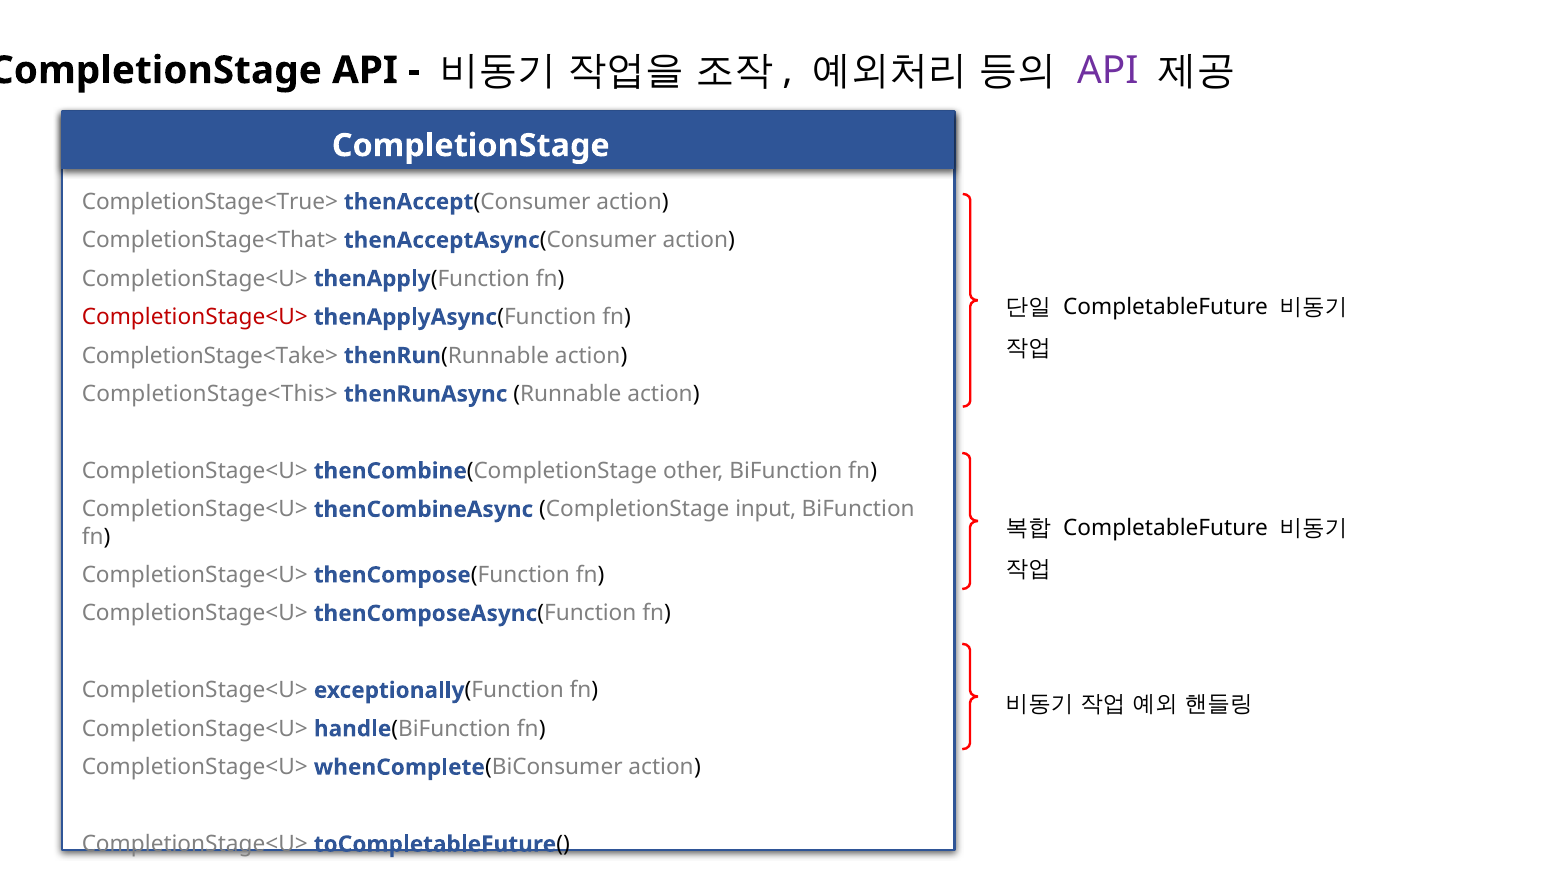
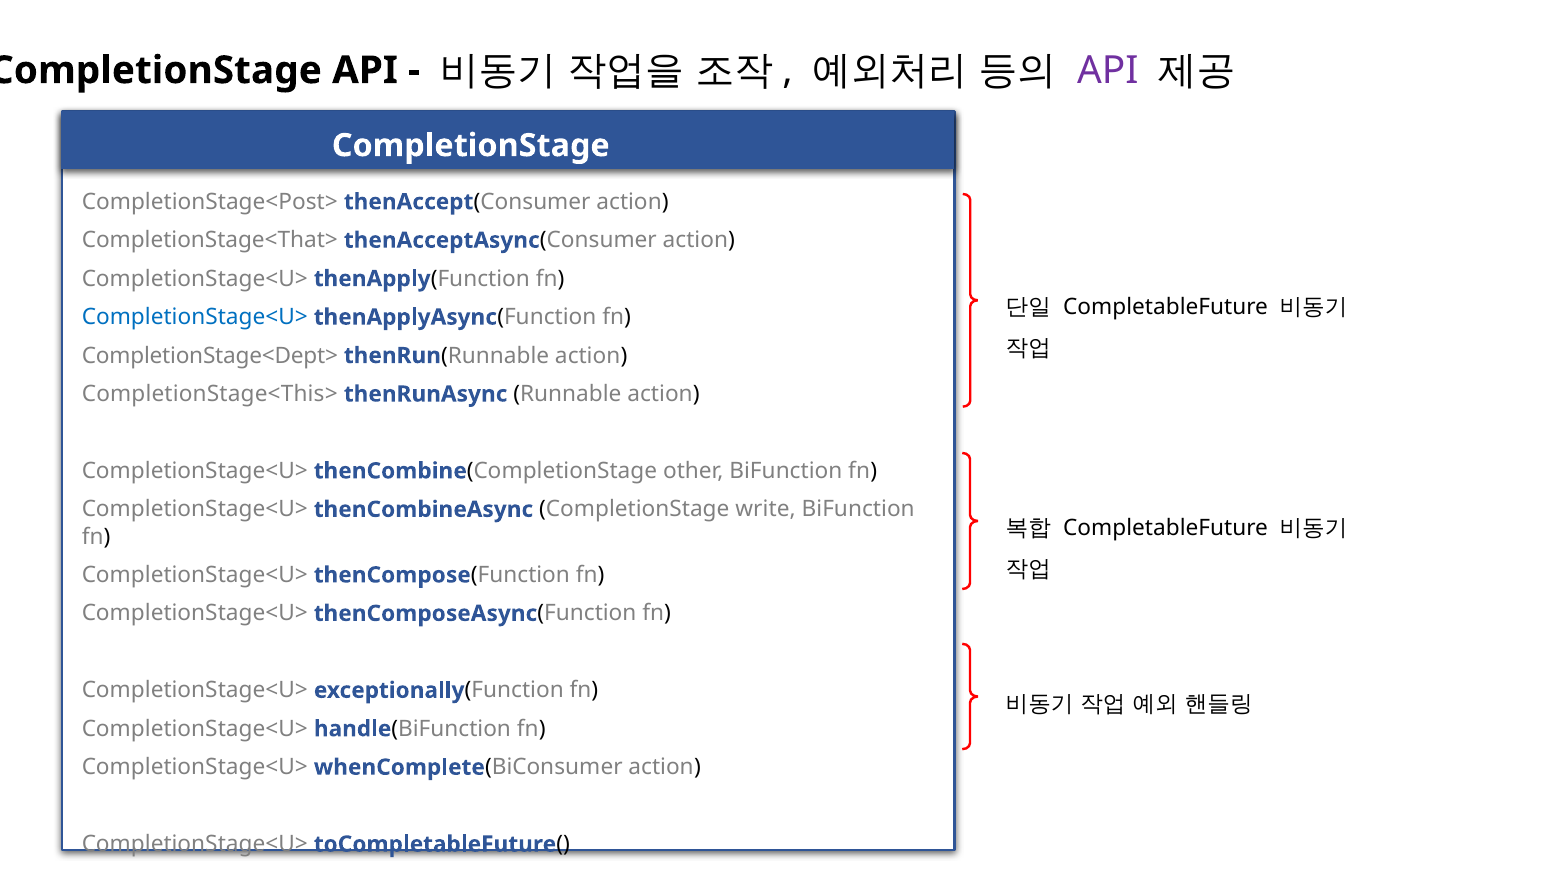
CompletionStage<True>: CompletionStage<True> -> CompletionStage<Post> (210, 202)
CompletionStage<U> colour: red -> blue (195, 317)
CompletionStage<Take>: CompletionStage<Take> -> CompletionStage<Dept> (210, 356)
input: input -> write (766, 510)
